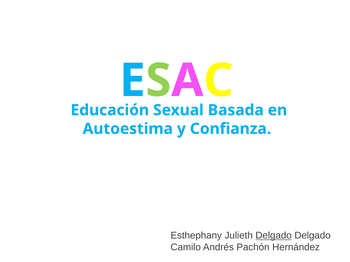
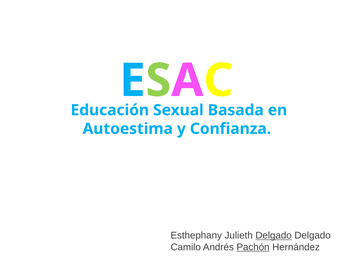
Pachón underline: none -> present (253, 248)
